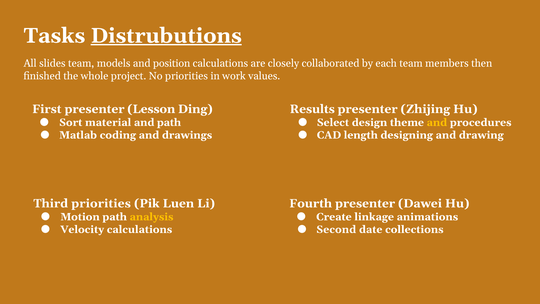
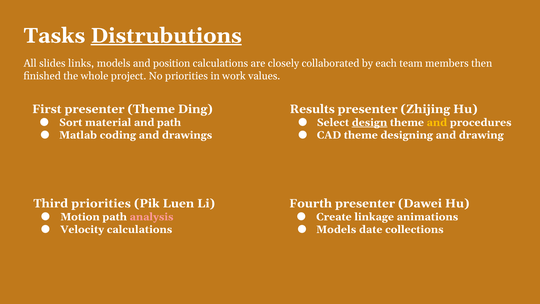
slides team: team -> links (81, 63)
presenter Lesson: Lesson -> Theme (151, 109)
design underline: none -> present (369, 122)
CAD length: length -> theme (361, 135)
analysis colour: yellow -> pink (152, 217)
Second: Second -> Models (336, 229)
